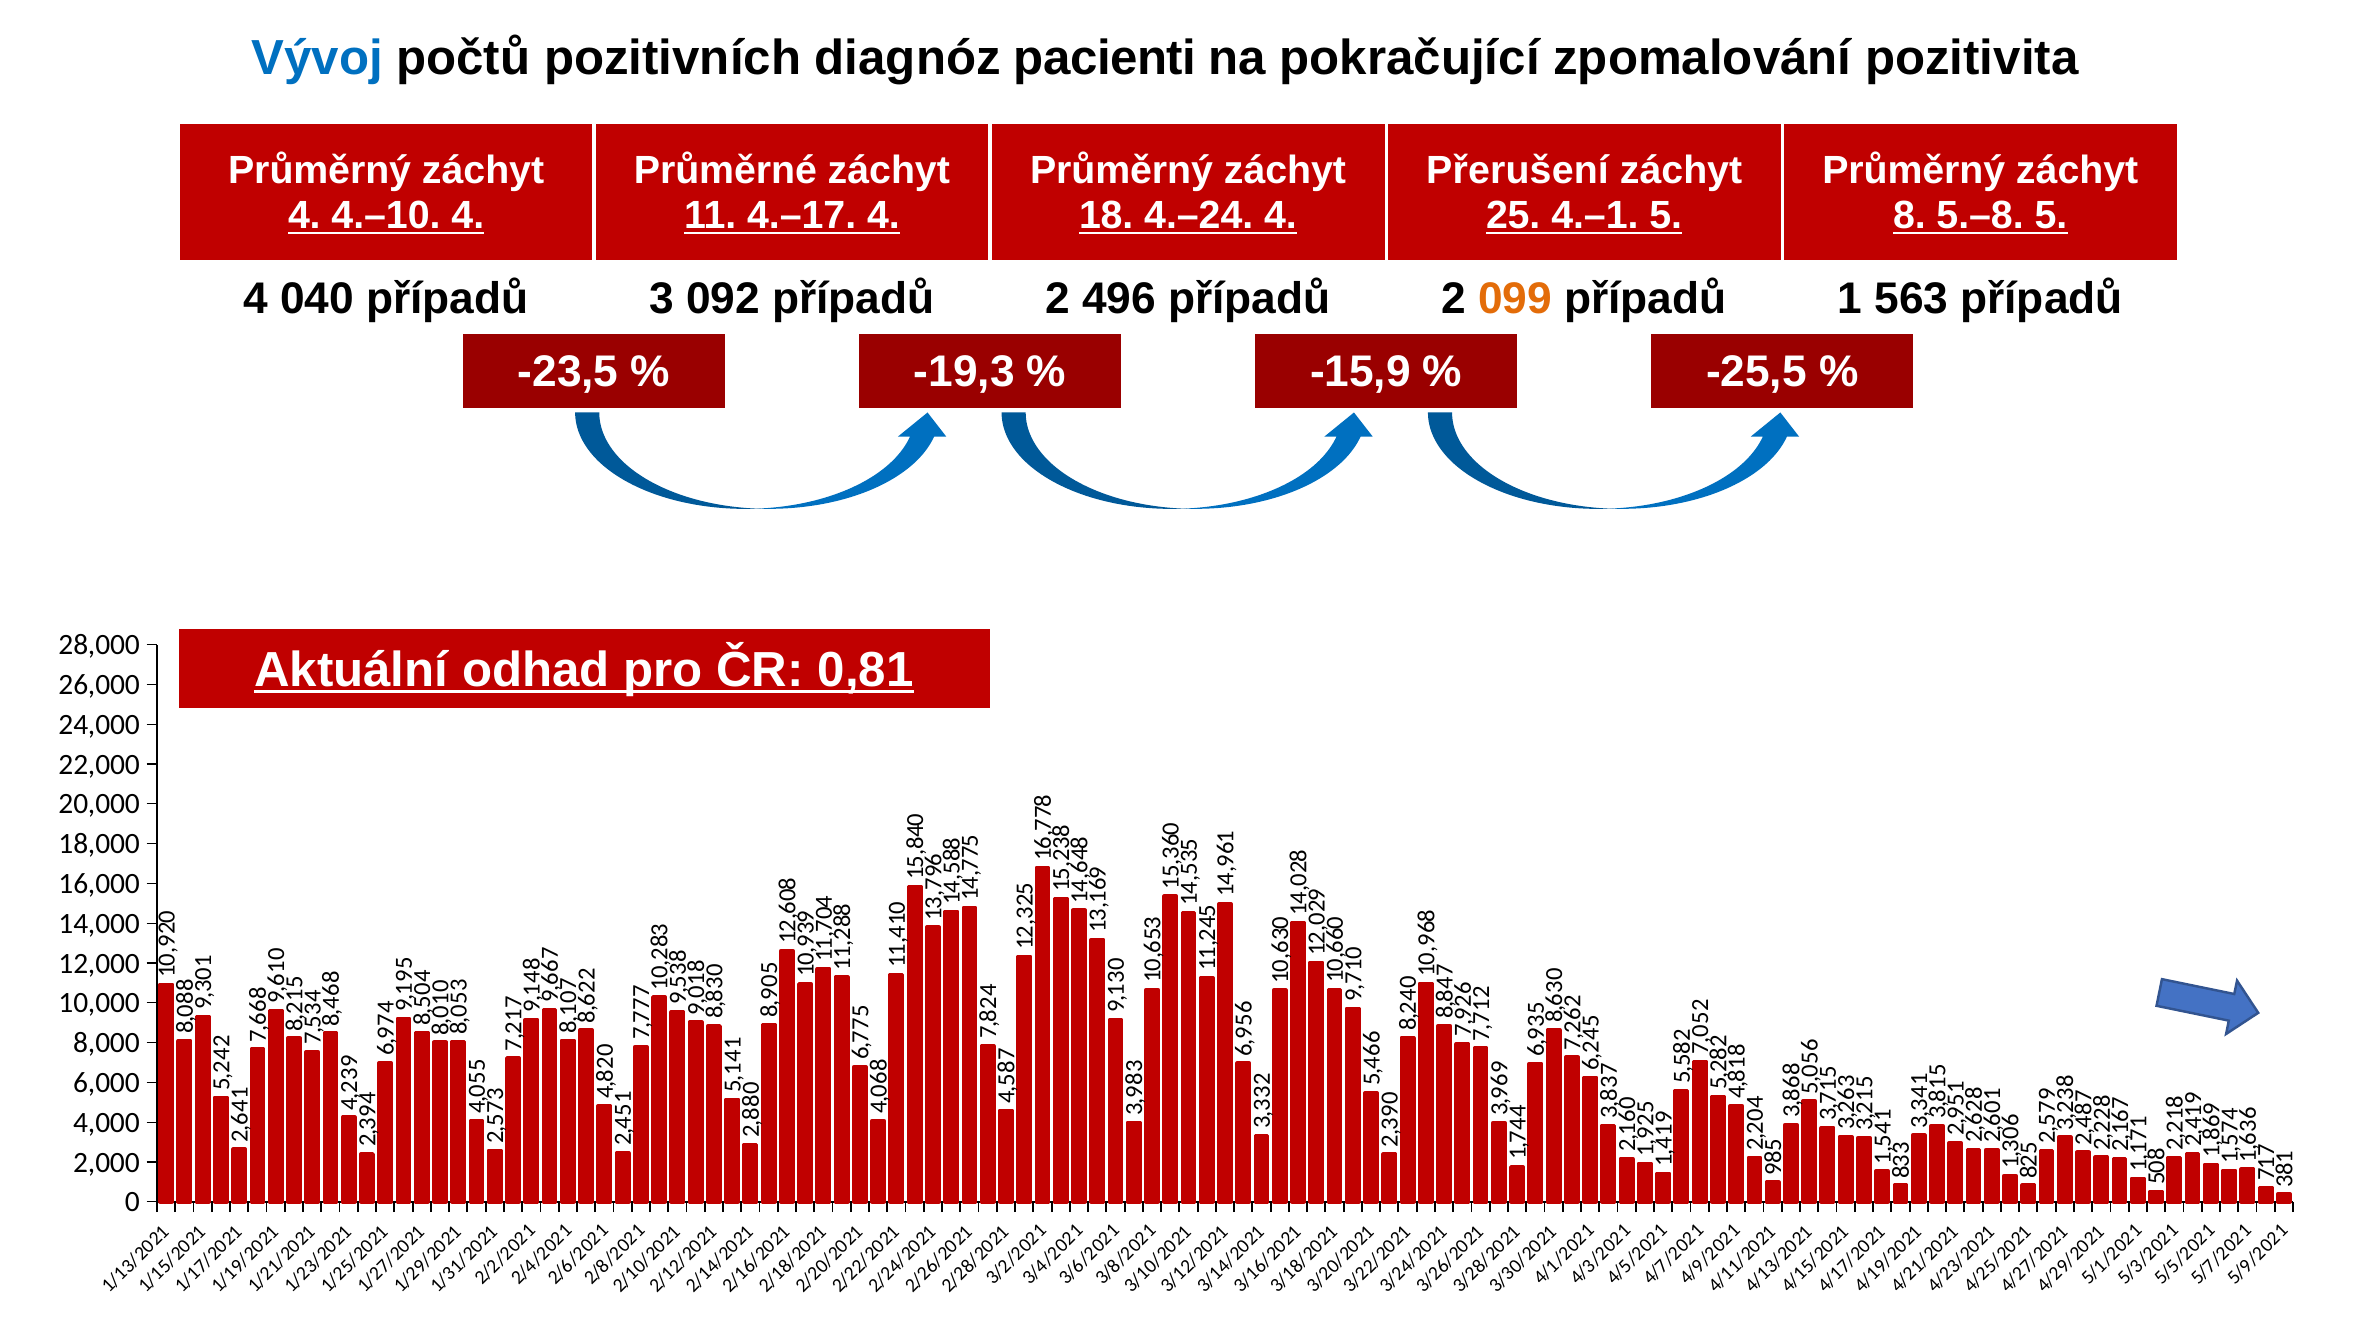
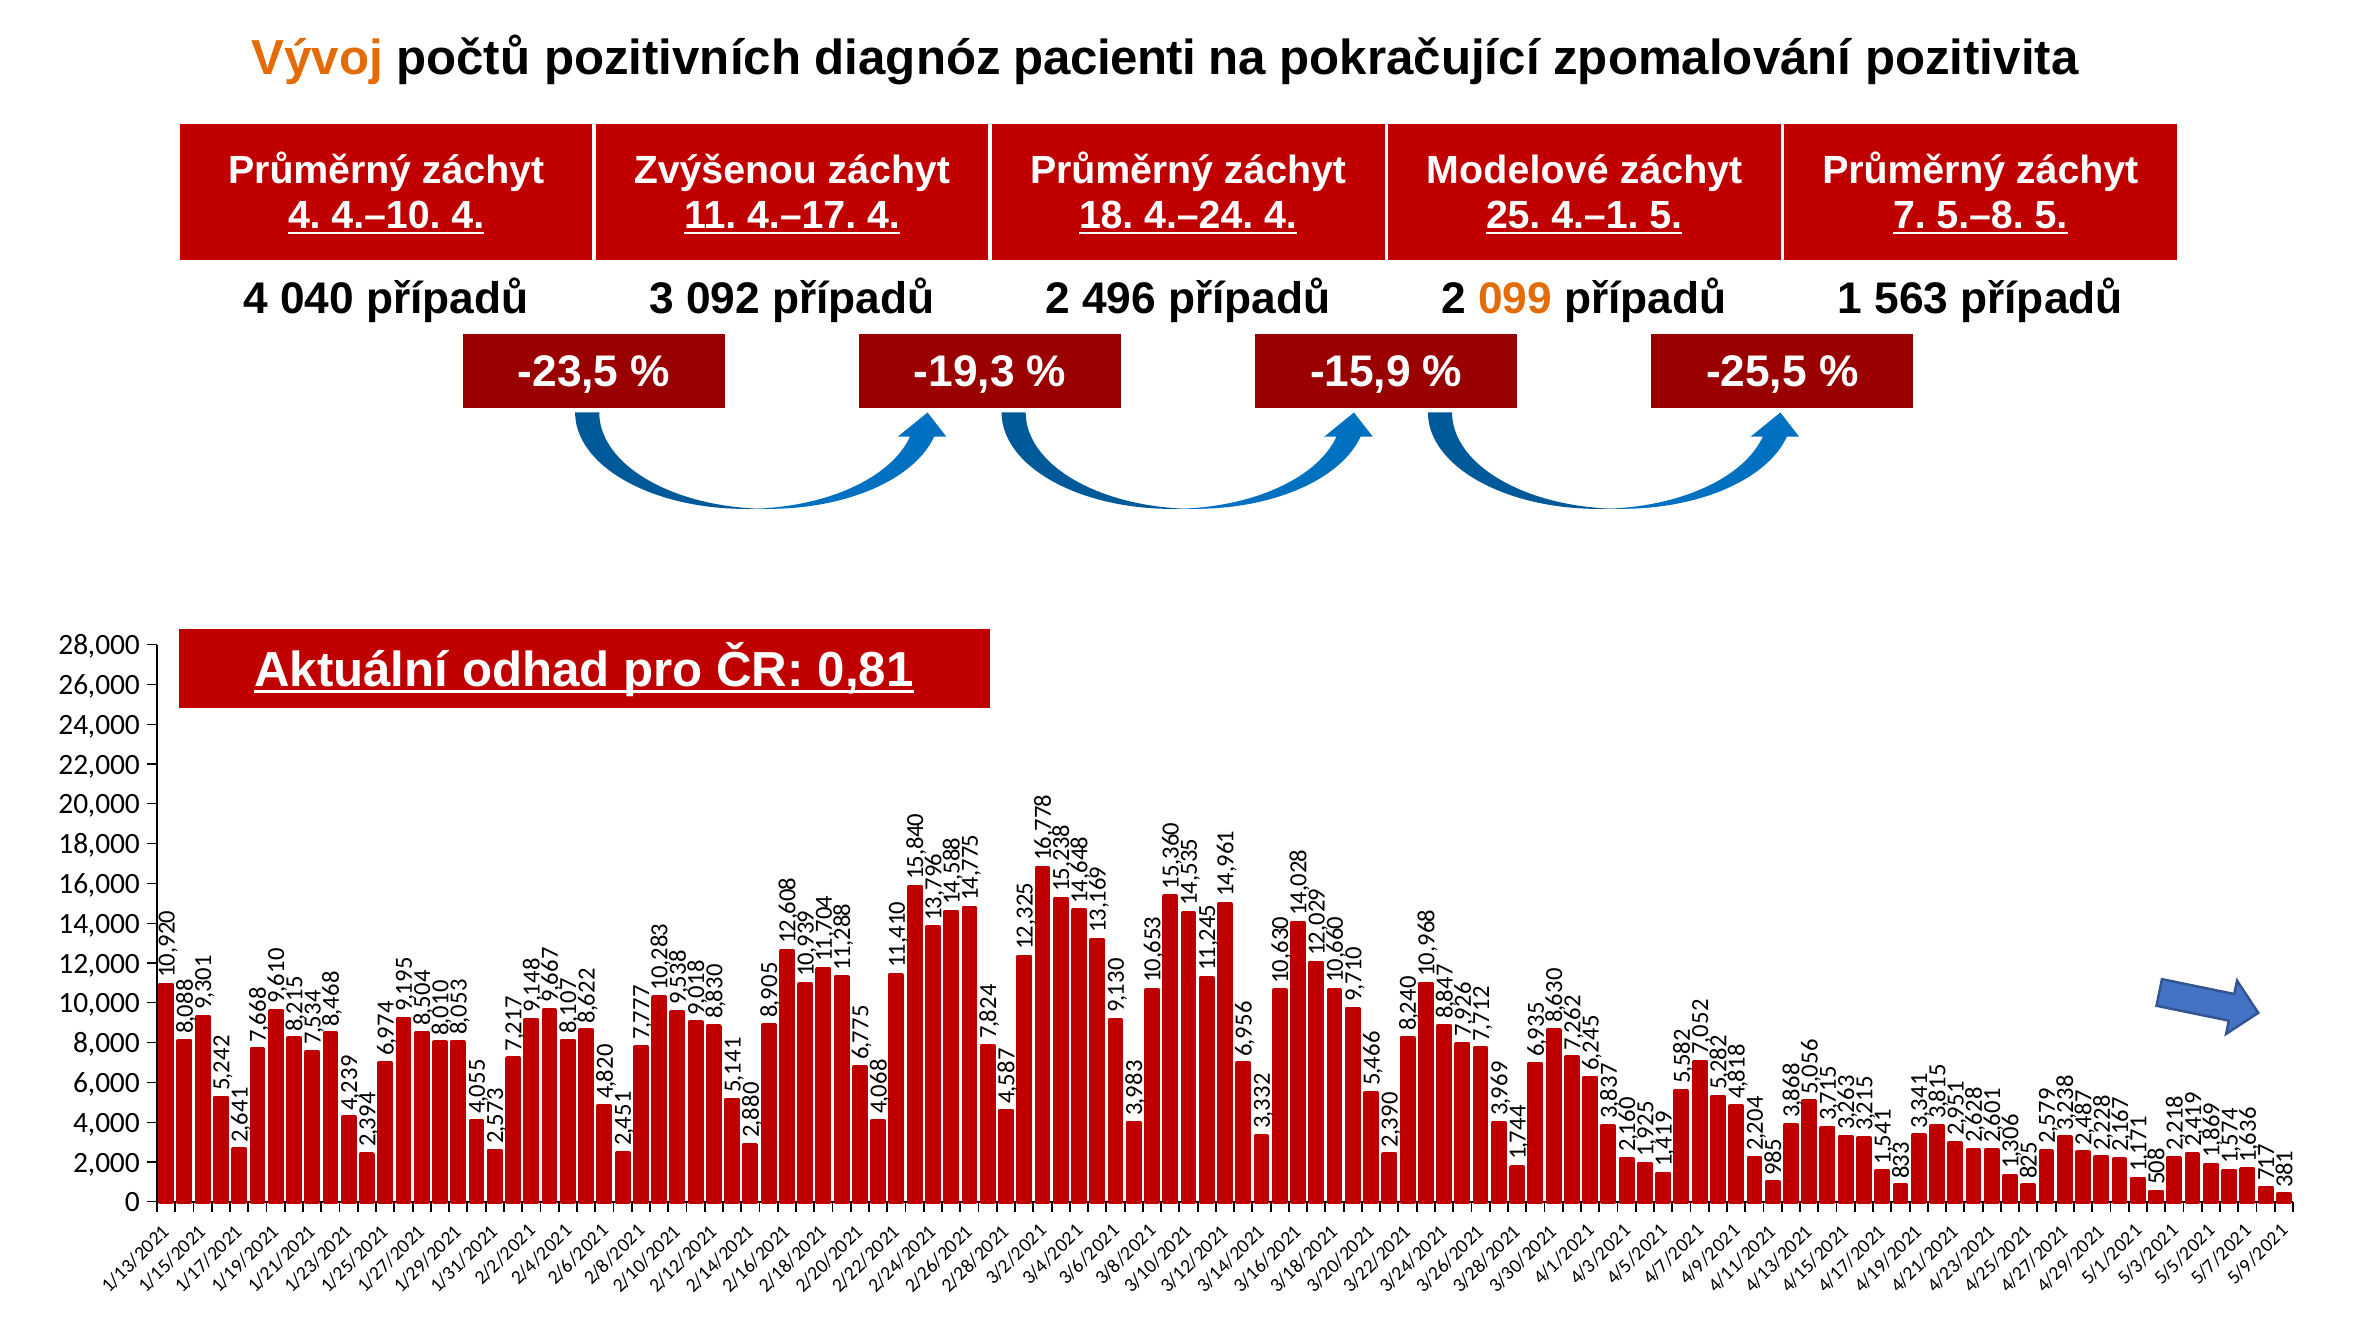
Vývoj colour: blue -> orange (317, 59)
Průměrné: Průměrné -> Zvýšenou (725, 171)
Přerušení: Přerušení -> Modelové (1518, 171)
4.–1 5 8: 8 -> 7 (1909, 216)
